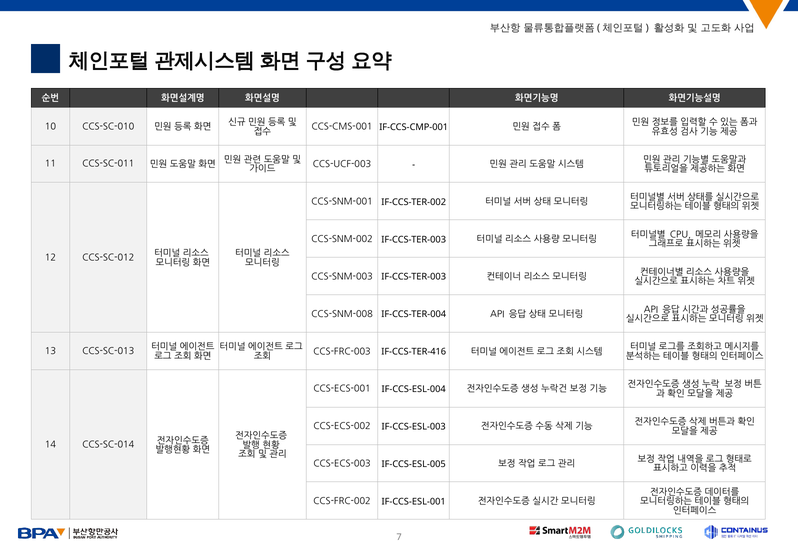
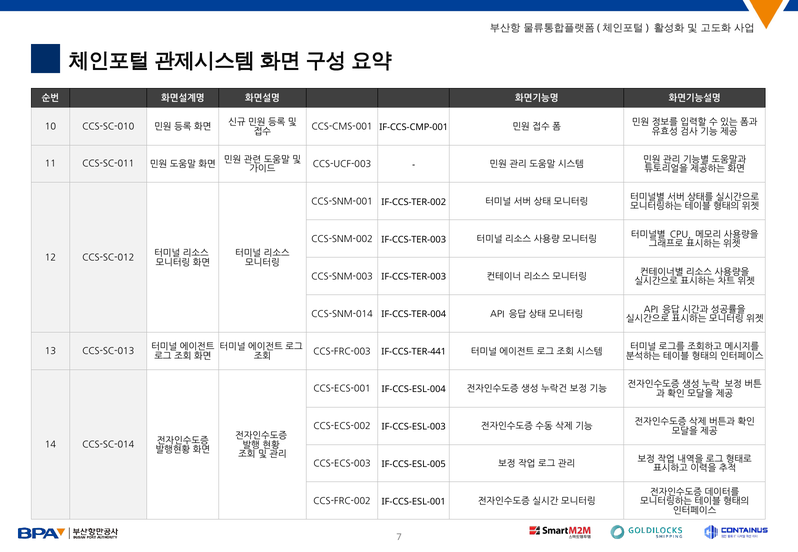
CCS-SNM-008: CCS-SNM-008 -> CCS-SNM-014 (342, 314)
IF-CCS-TER-416: IF-CCS-TER-416 -> IF-CCS-TER-441 (414, 352)
